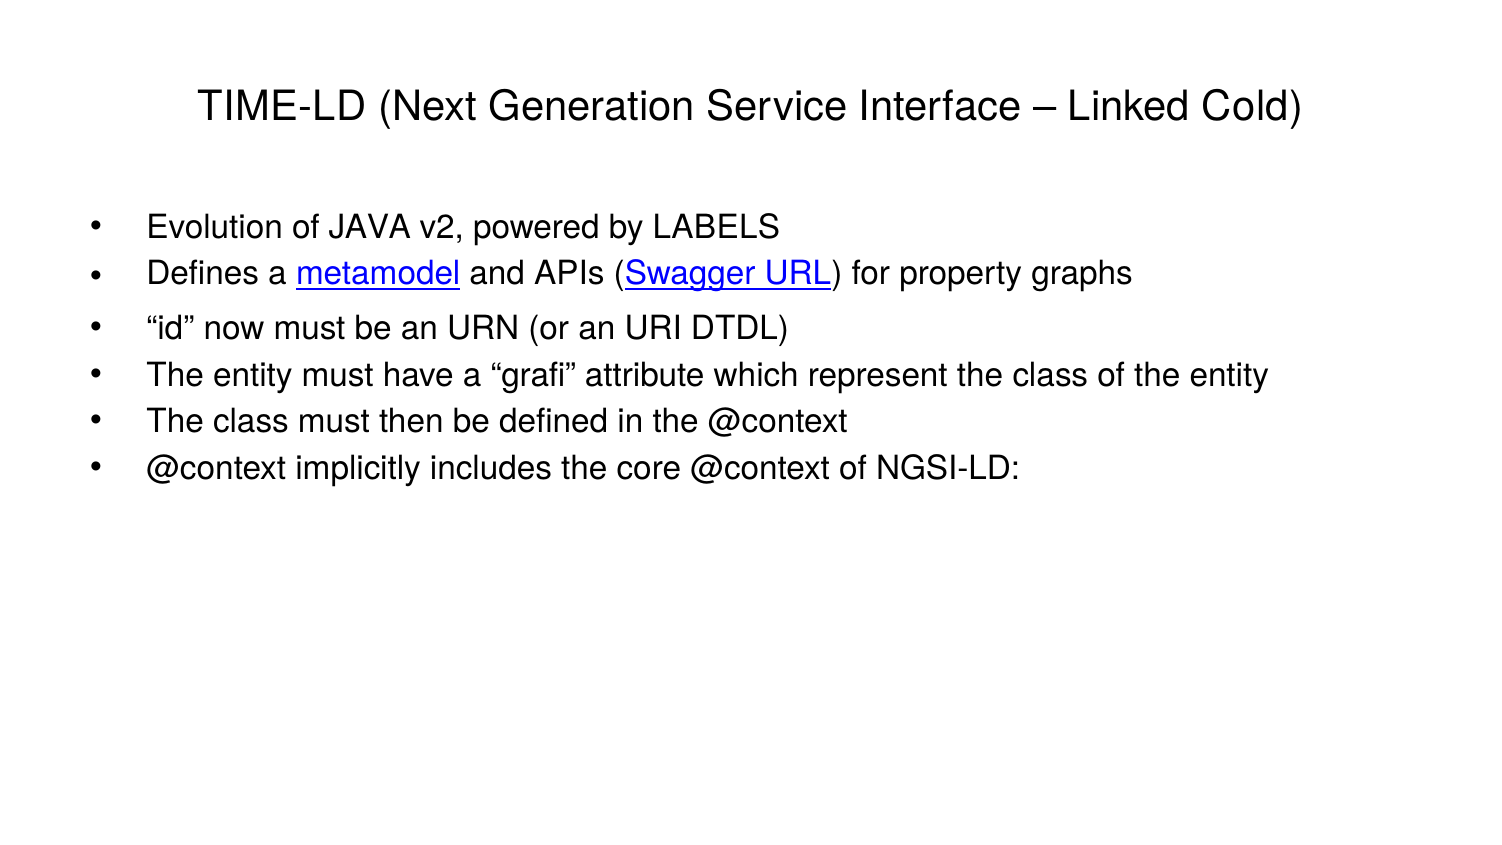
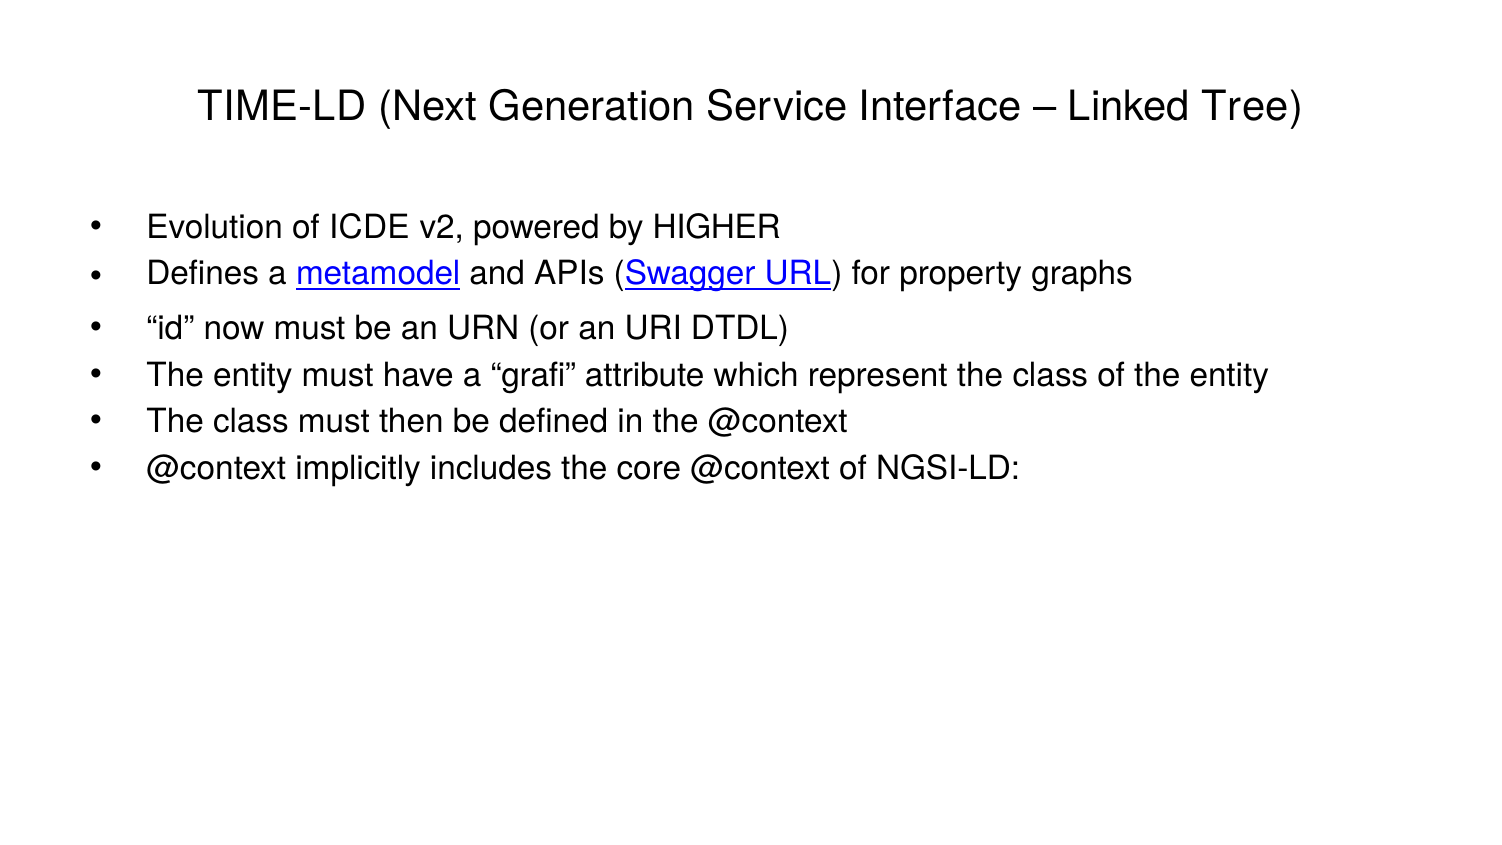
Cold: Cold -> Tree (1253, 107)
JAVA: JAVA -> ICDE (369, 227)
LABELS: LABELS -> HIGHER (717, 227)
